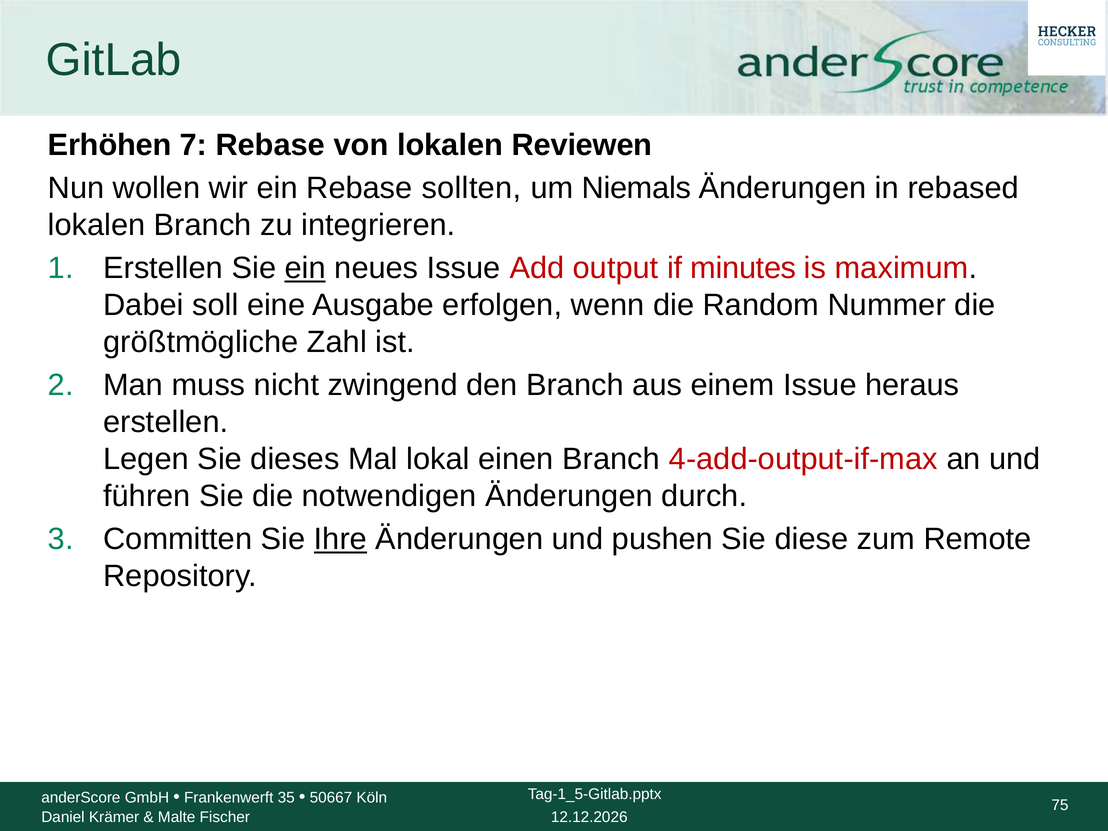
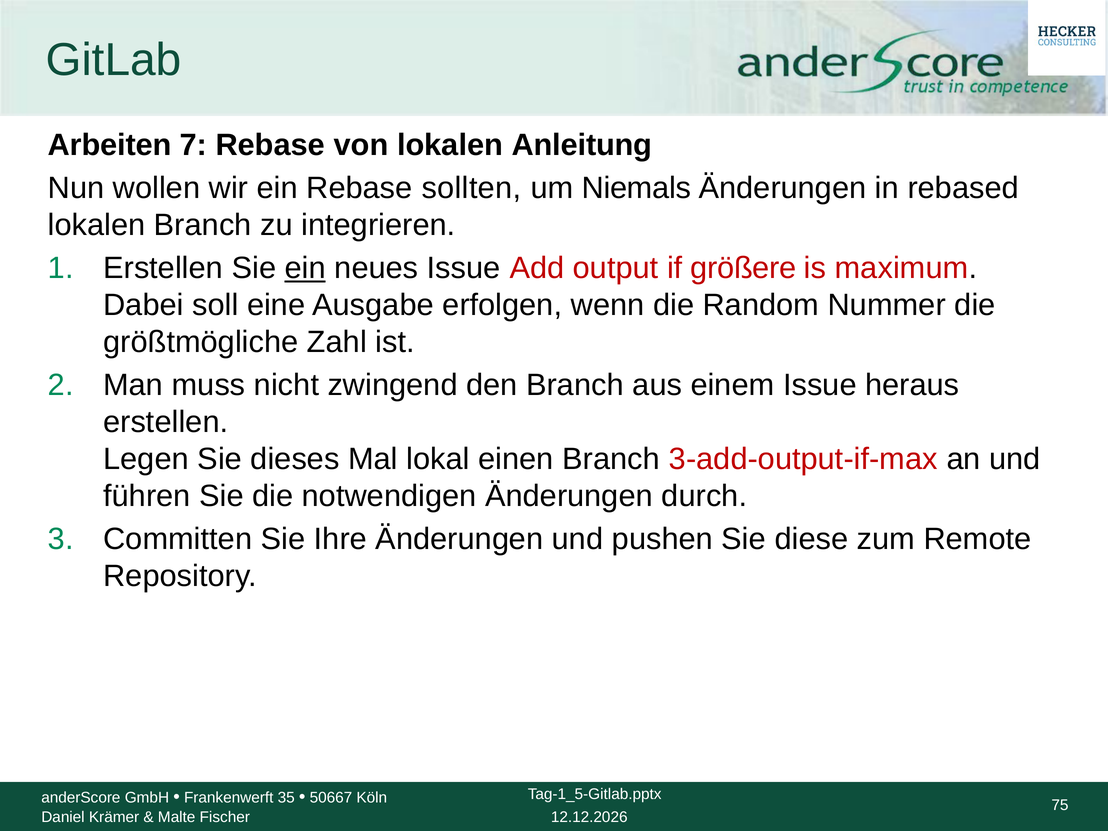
Erhöhen: Erhöhen -> Arbeiten (110, 145)
Reviewen: Reviewen -> Anleitung (582, 145)
minutes: minutes -> größere (743, 268)
4-add-output-if-max: 4-add-output-if-max -> 3-add-output-if-max (803, 459)
Ihre underline: present -> none (340, 539)
